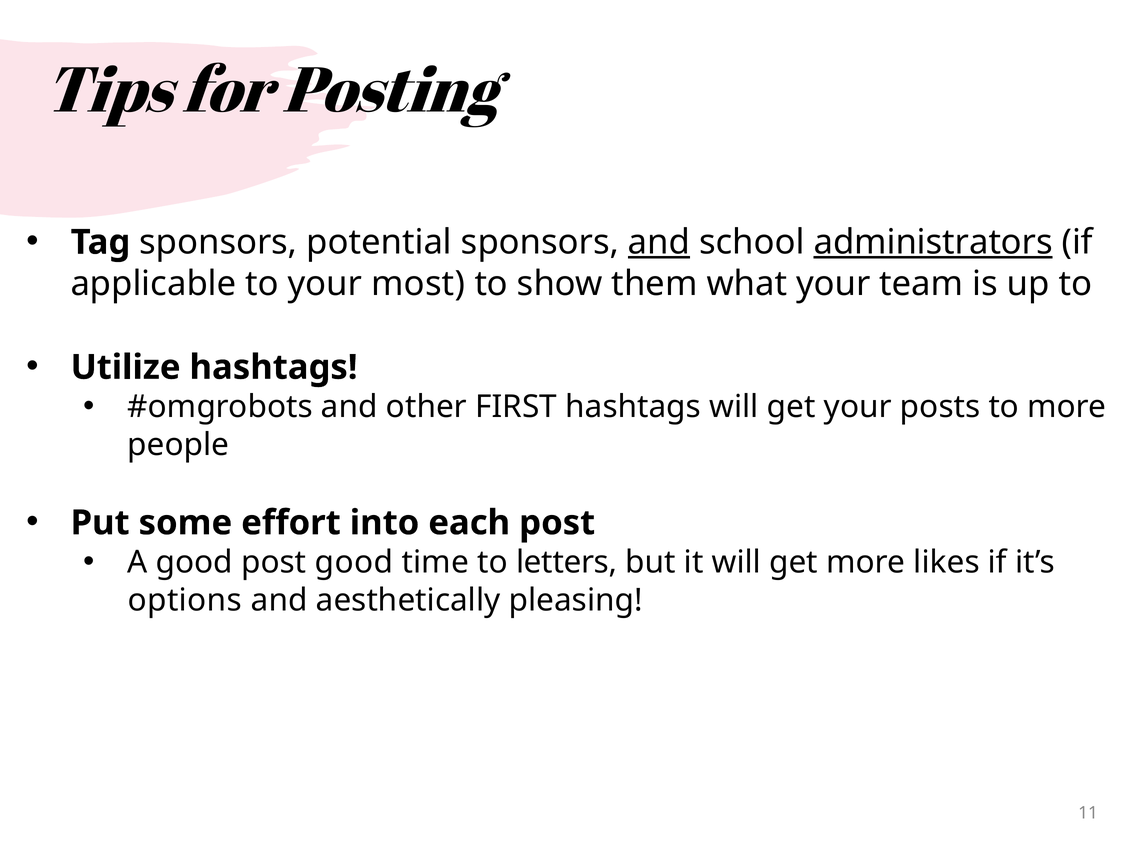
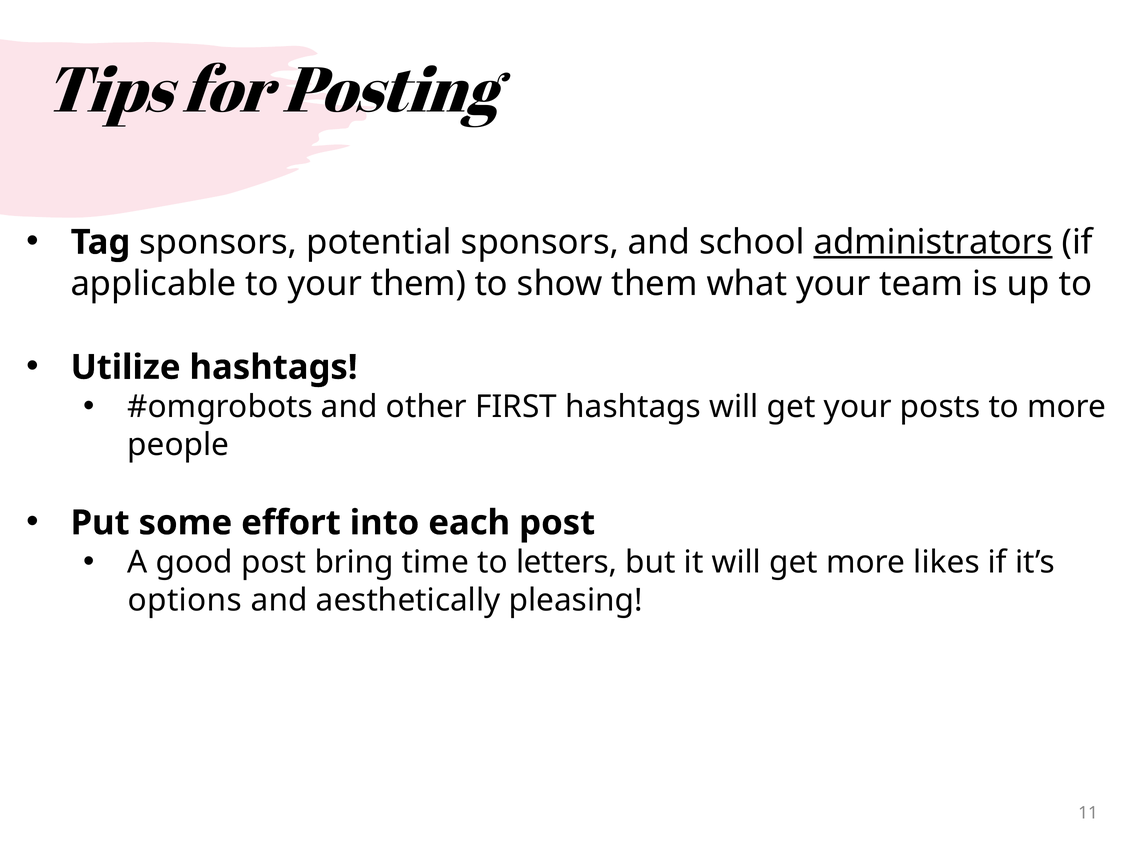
and underline: present -> none (659, 242)
your most: most -> them (418, 284)
post good: good -> bring (354, 562)
